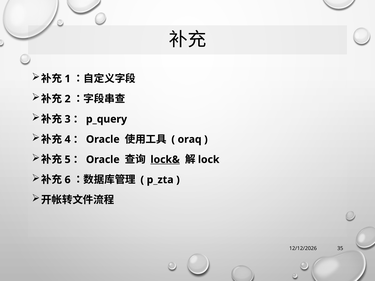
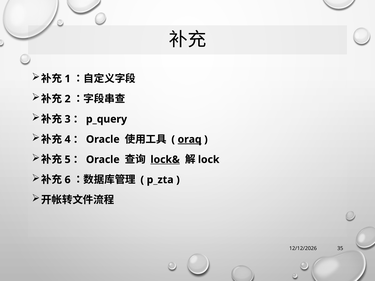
oraq underline: none -> present (190, 139)
